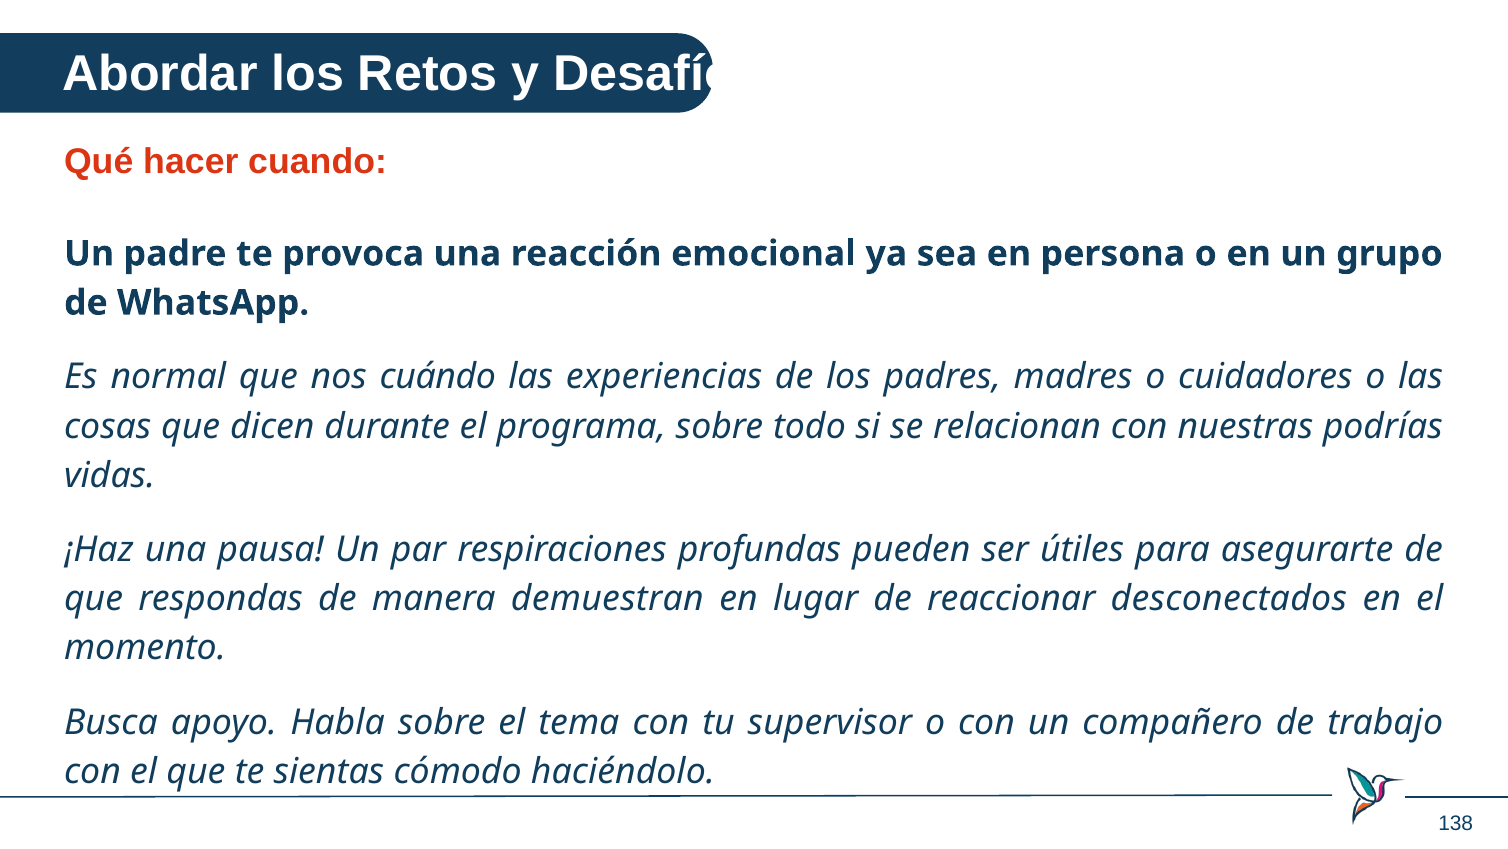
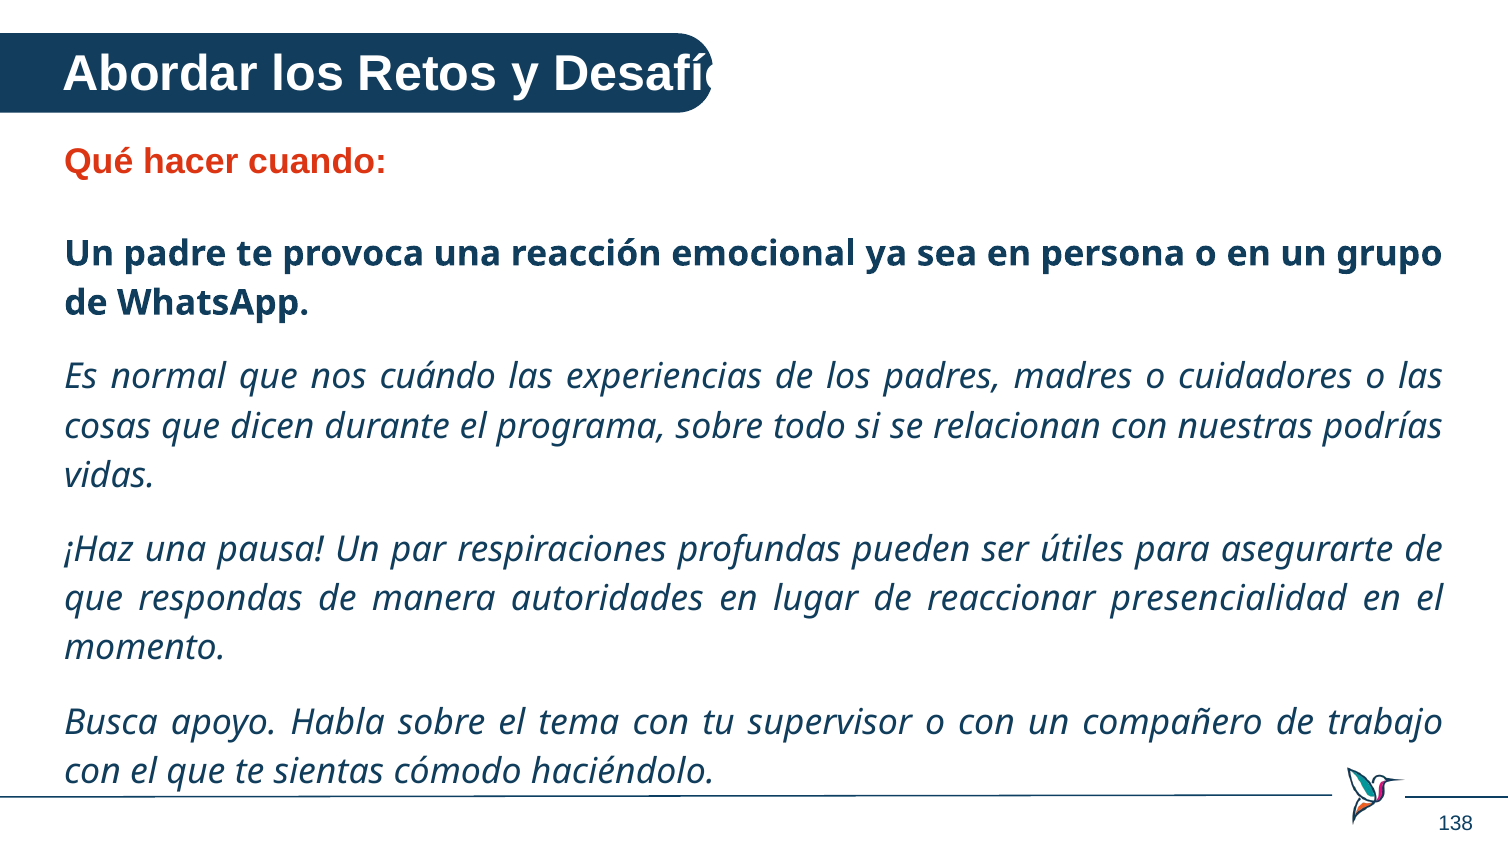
demuestran: demuestran -> autoridades (607, 598)
desconectados: desconectados -> presencialidad (1229, 598)
